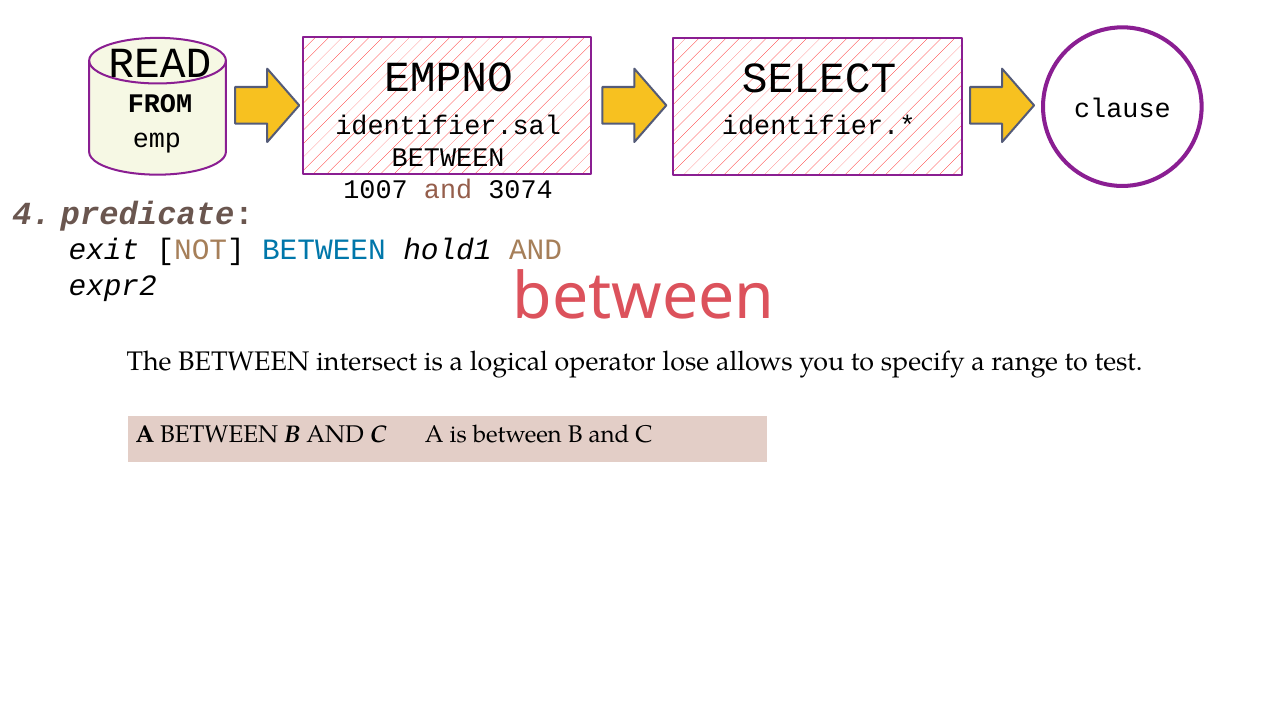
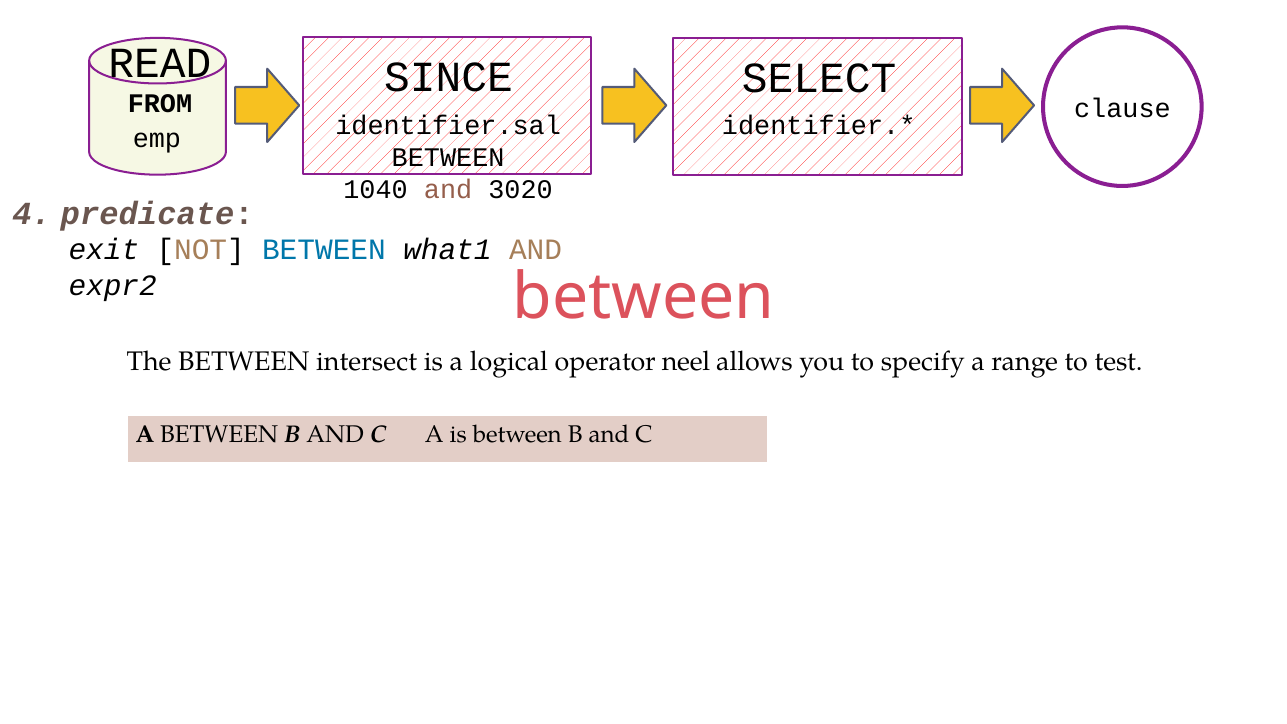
EMPNO: EMPNO -> SINCE (449, 77)
1007: 1007 -> 1040 (376, 190)
3074: 3074 -> 3020 (521, 190)
hold1: hold1 -> what1 (447, 250)
lose: lose -> neel (686, 362)
